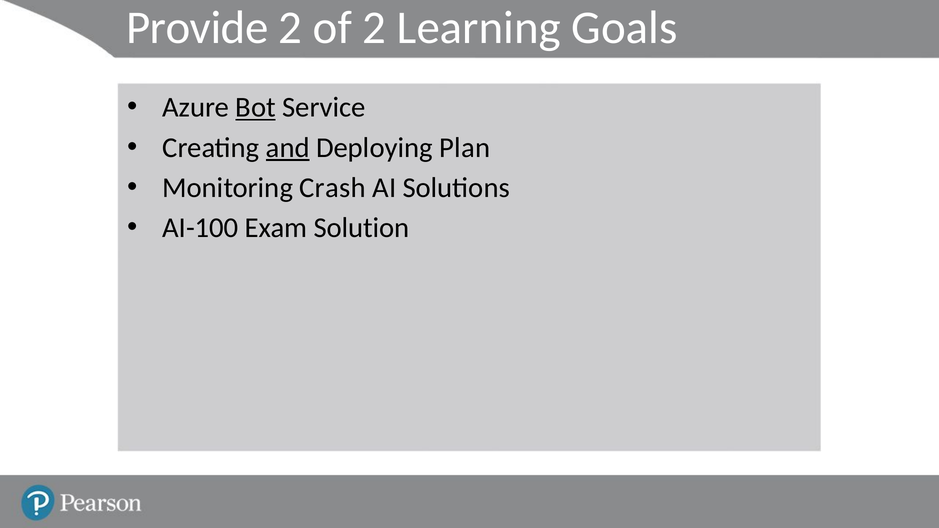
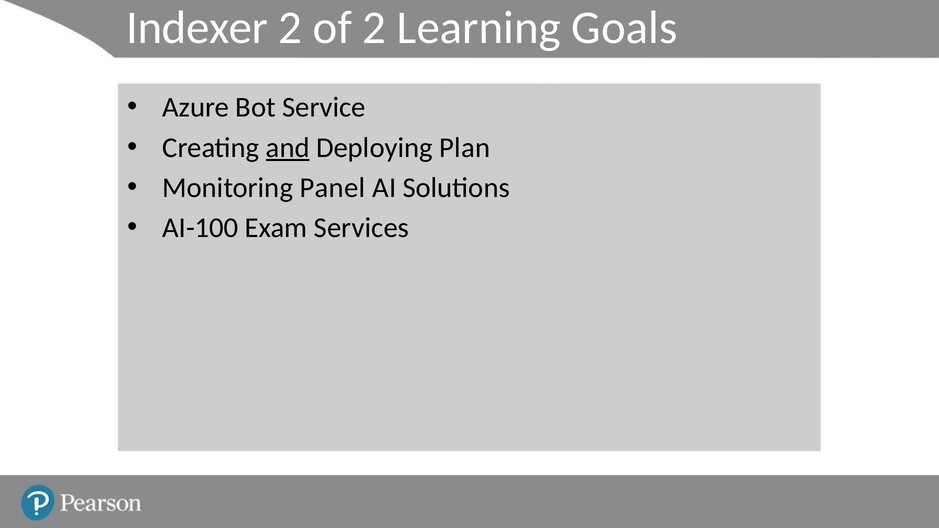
Provide: Provide -> Indexer (197, 28)
Bot underline: present -> none (256, 108)
Crash: Crash -> Panel (333, 188)
Solution: Solution -> Services (361, 228)
